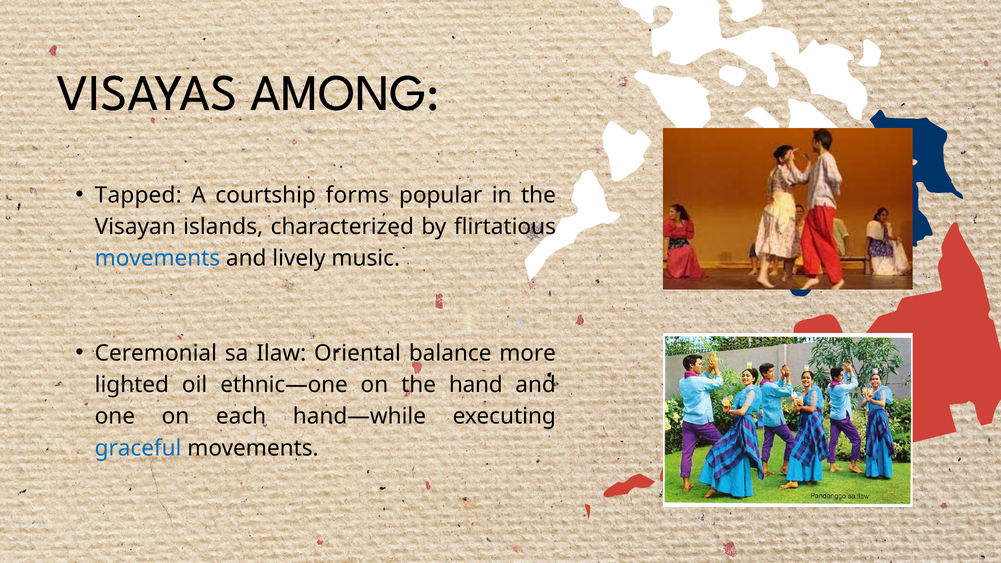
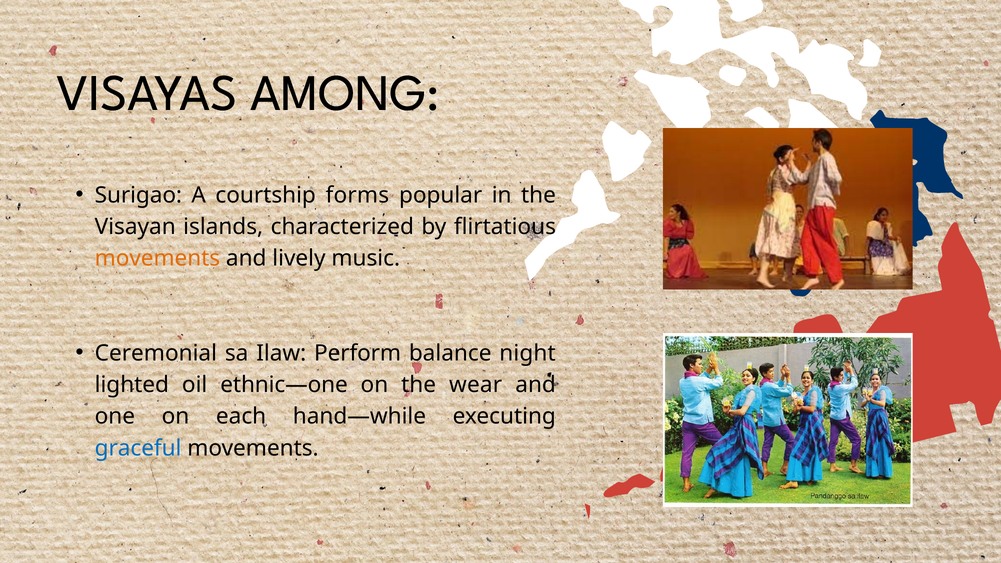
Tapped: Tapped -> Surigao (138, 195)
movements colour: blue -> orange (157, 258)
Oriental: Oriental -> Perform (358, 353)
more: more -> night (528, 353)
hand: hand -> wear (476, 385)
